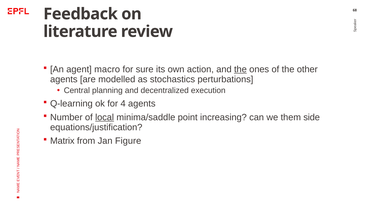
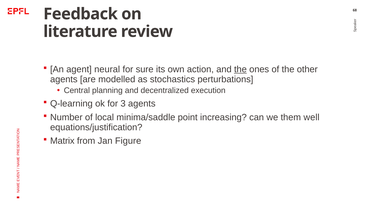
macro: macro -> neural (107, 69)
4: 4 -> 3 (123, 103)
local underline: present -> none (105, 117)
side: side -> well (312, 117)
